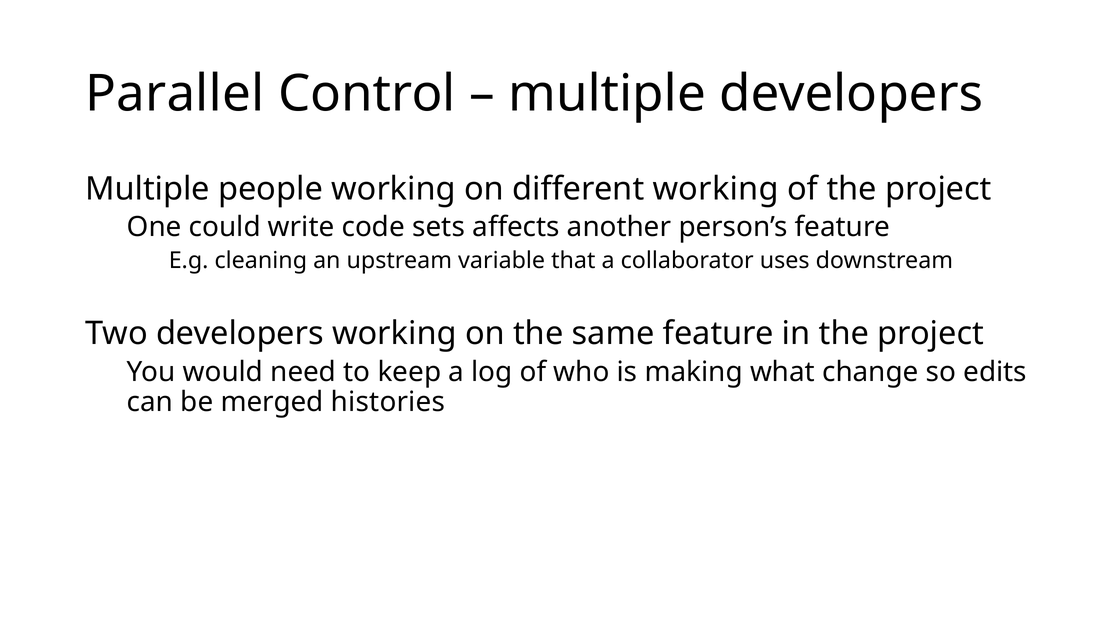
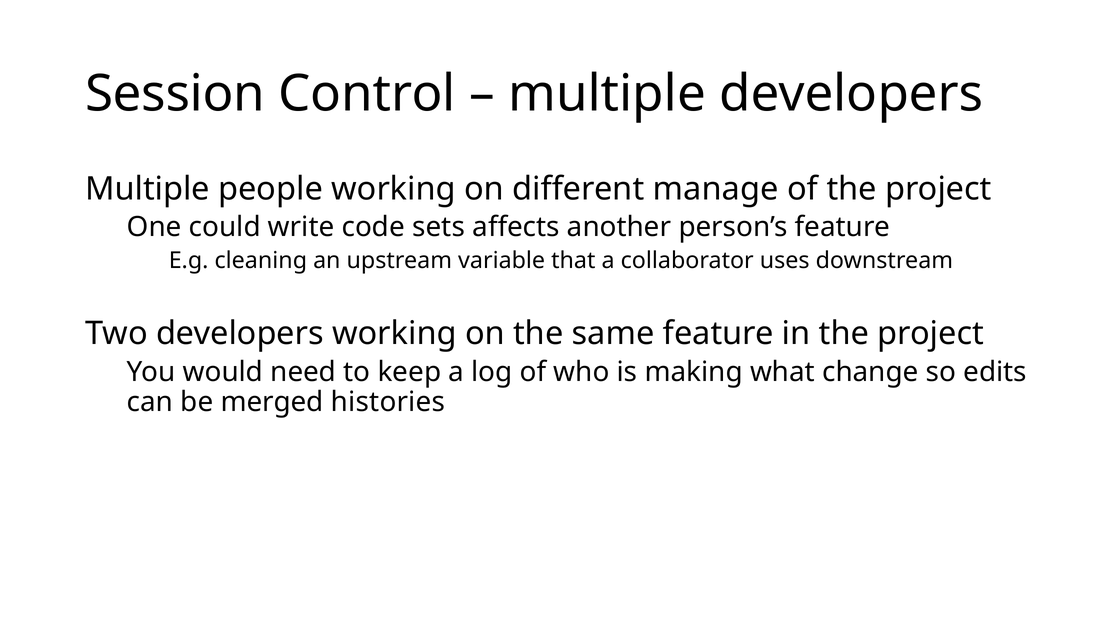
Parallel: Parallel -> Session (175, 94)
different working: working -> manage (716, 189)
